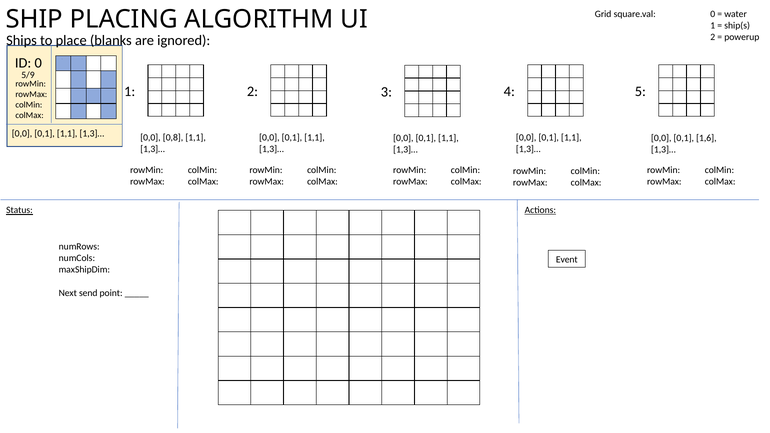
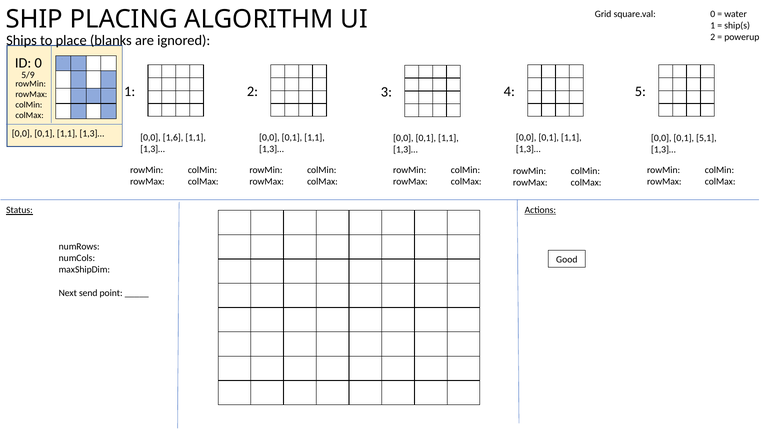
0,8: 0,8 -> 1,6 (173, 138)
1,6: 1,6 -> 5,1 (706, 138)
Event: Event -> Good (567, 260)
